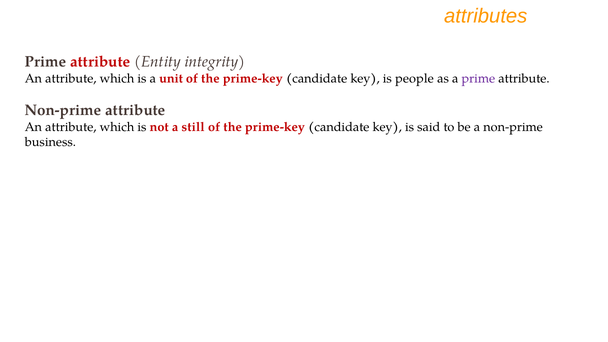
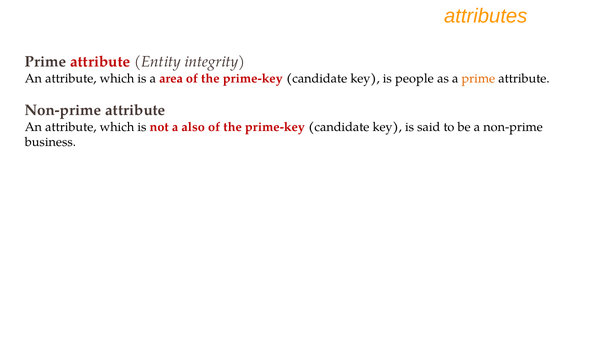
unit: unit -> area (171, 78)
prime colour: purple -> orange (478, 78)
still: still -> also (193, 127)
